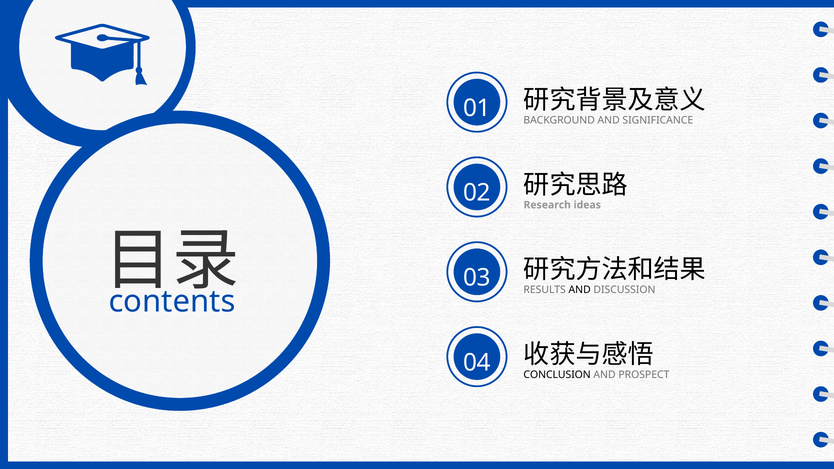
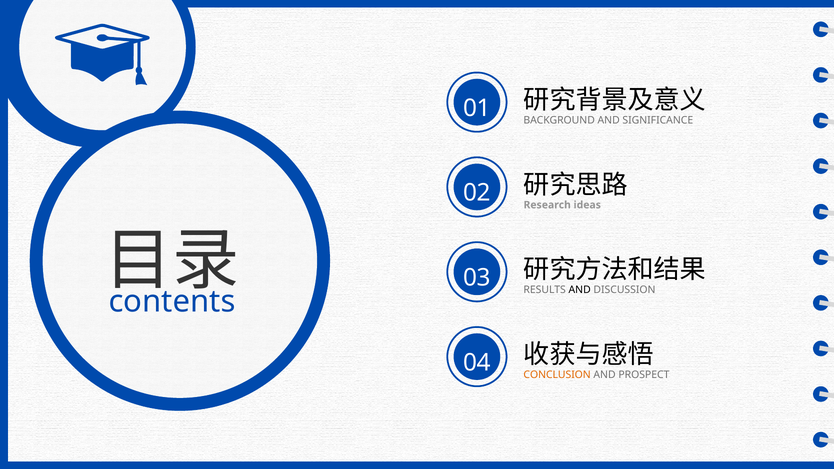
CONCLUSION colour: black -> orange (557, 375)
